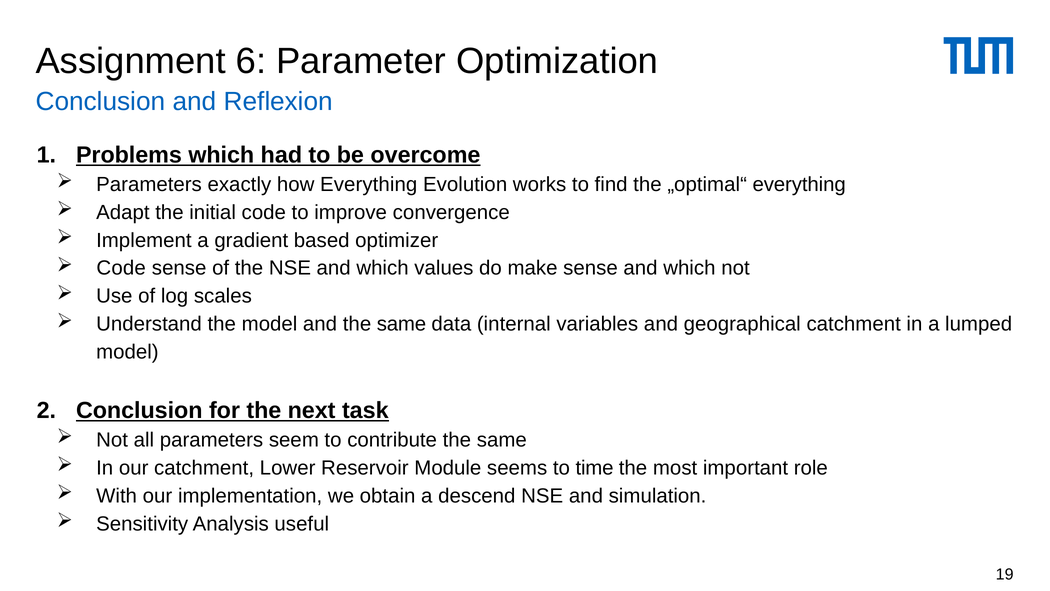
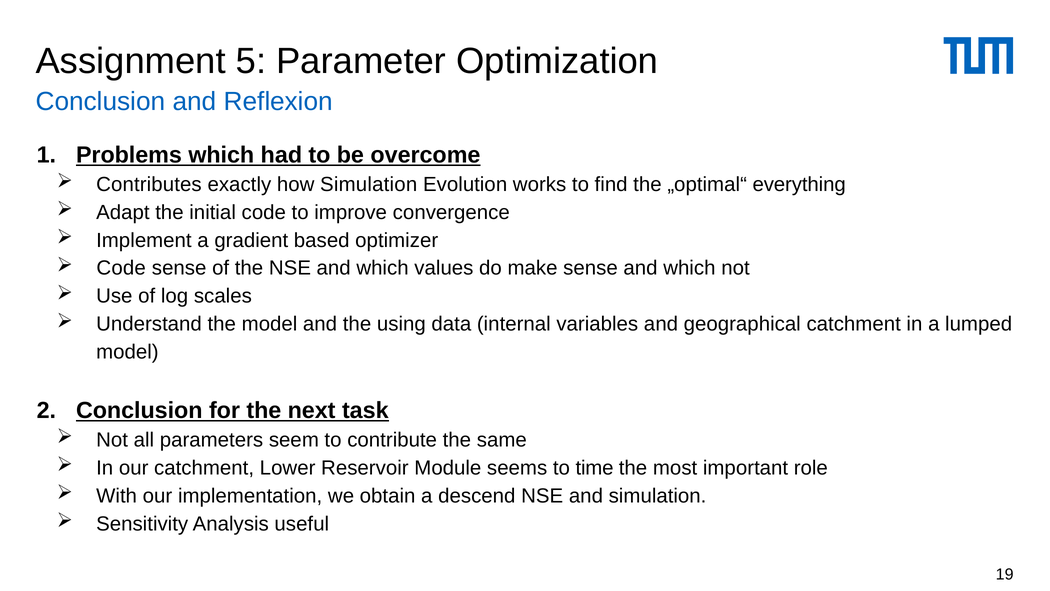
6: 6 -> 5 (251, 61)
Parameters: Parameters -> Contributes (149, 184)
how Everything: Everything -> Simulation (369, 184)
and the same: same -> using (401, 324)
